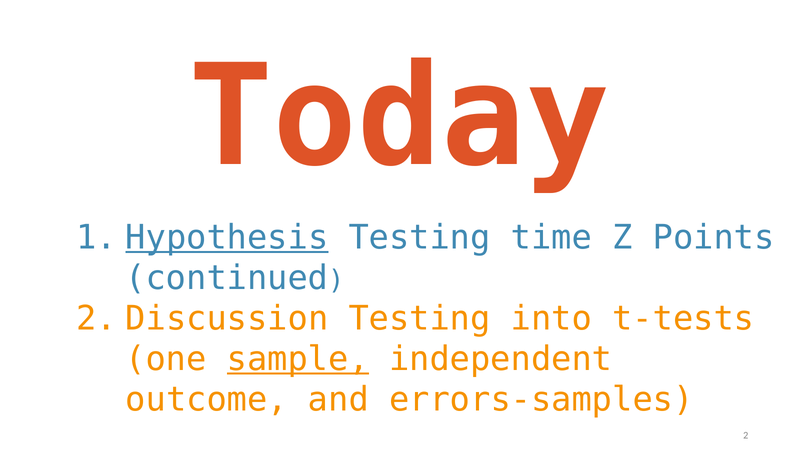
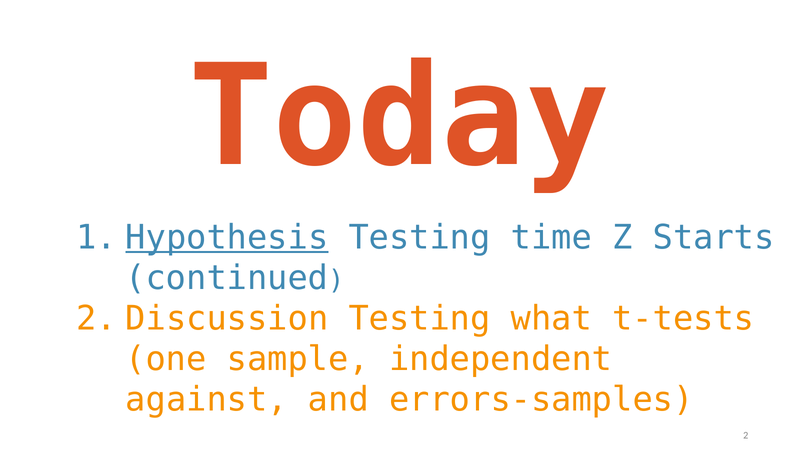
Points: Points -> Starts (714, 237)
into: into -> what (551, 318)
sample underline: present -> none (298, 359)
outcome: outcome -> against (207, 399)
